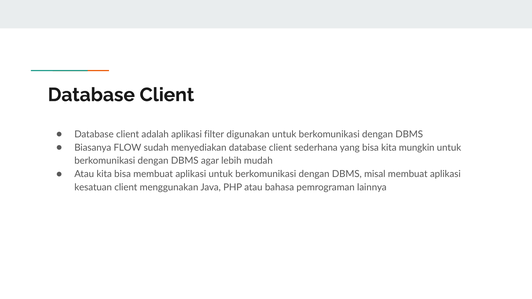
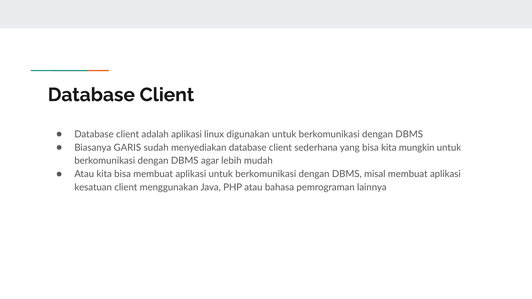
filter: filter -> linux (214, 134)
FLOW: FLOW -> GARIS (127, 148)
